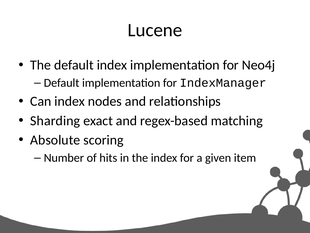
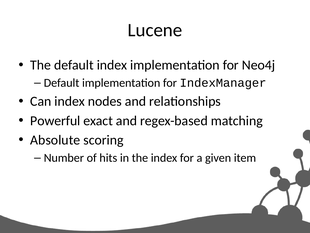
Sharding: Sharding -> Powerful (55, 121)
